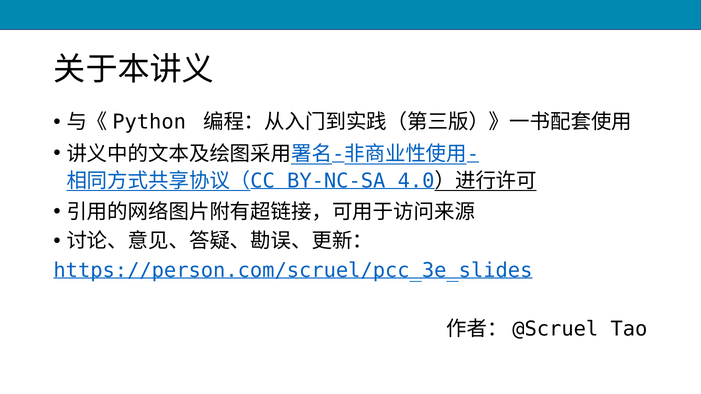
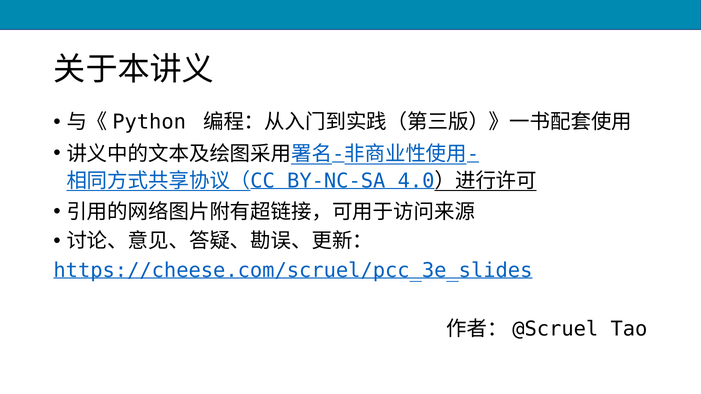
https://person.com/scruel/pcc_3e_slides: https://person.com/scruel/pcc_3e_slides -> https://cheese.com/scruel/pcc_3e_slides (293, 271)
